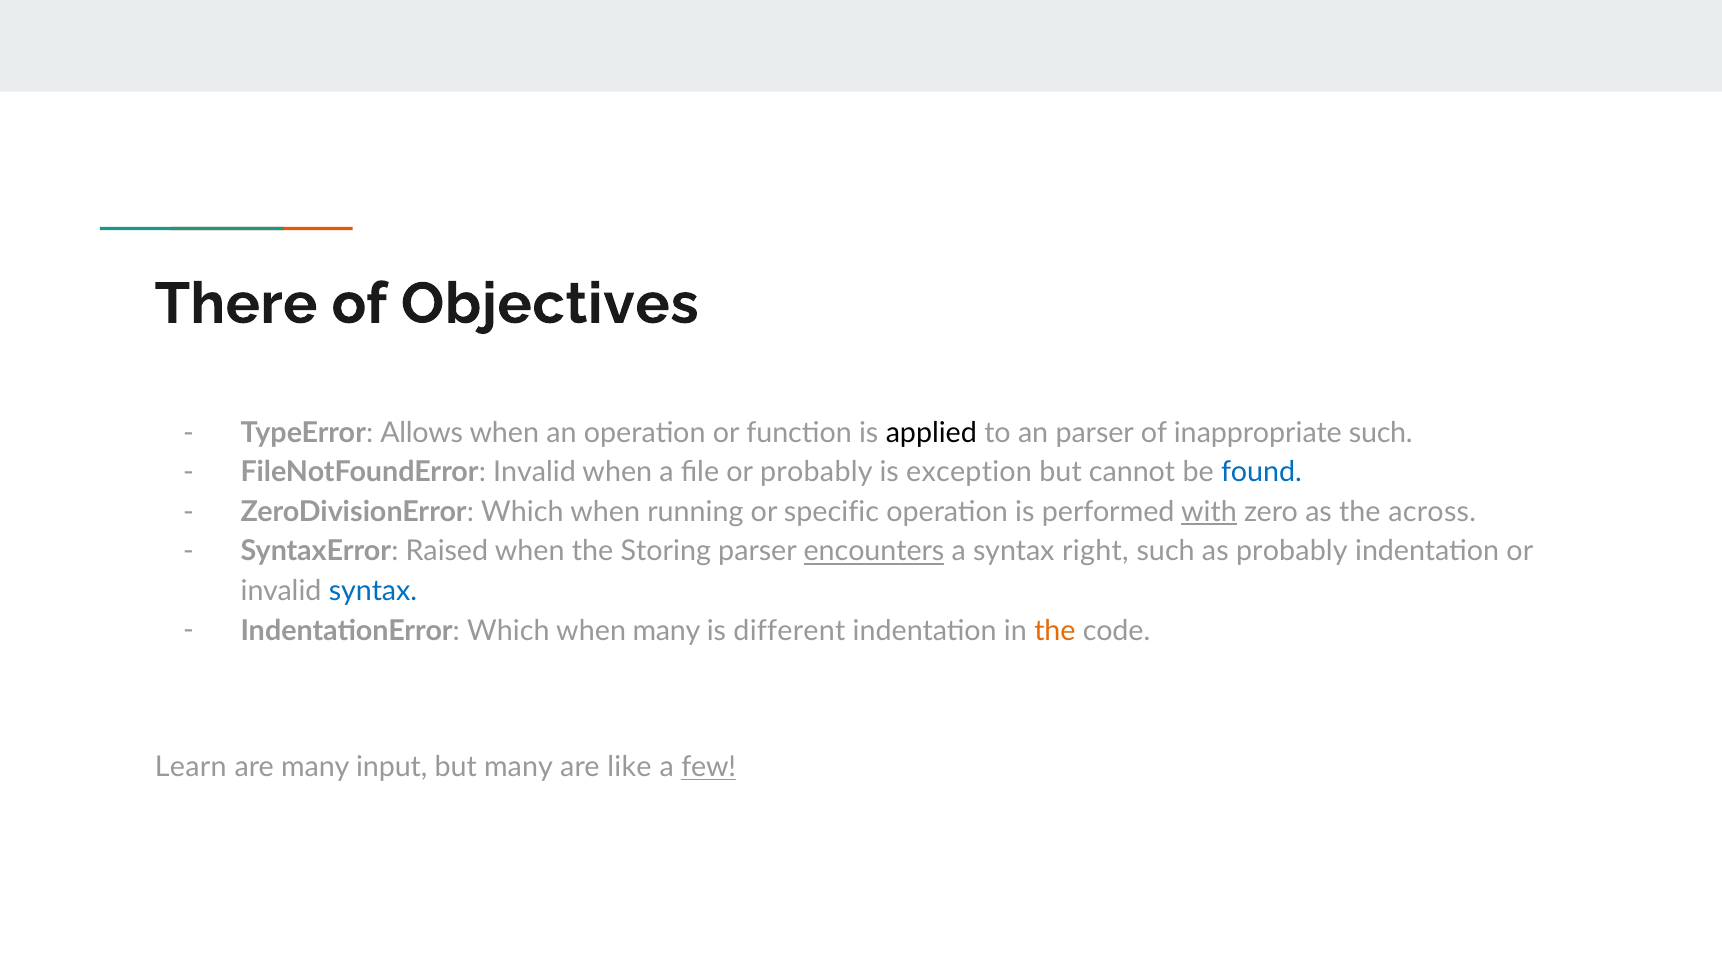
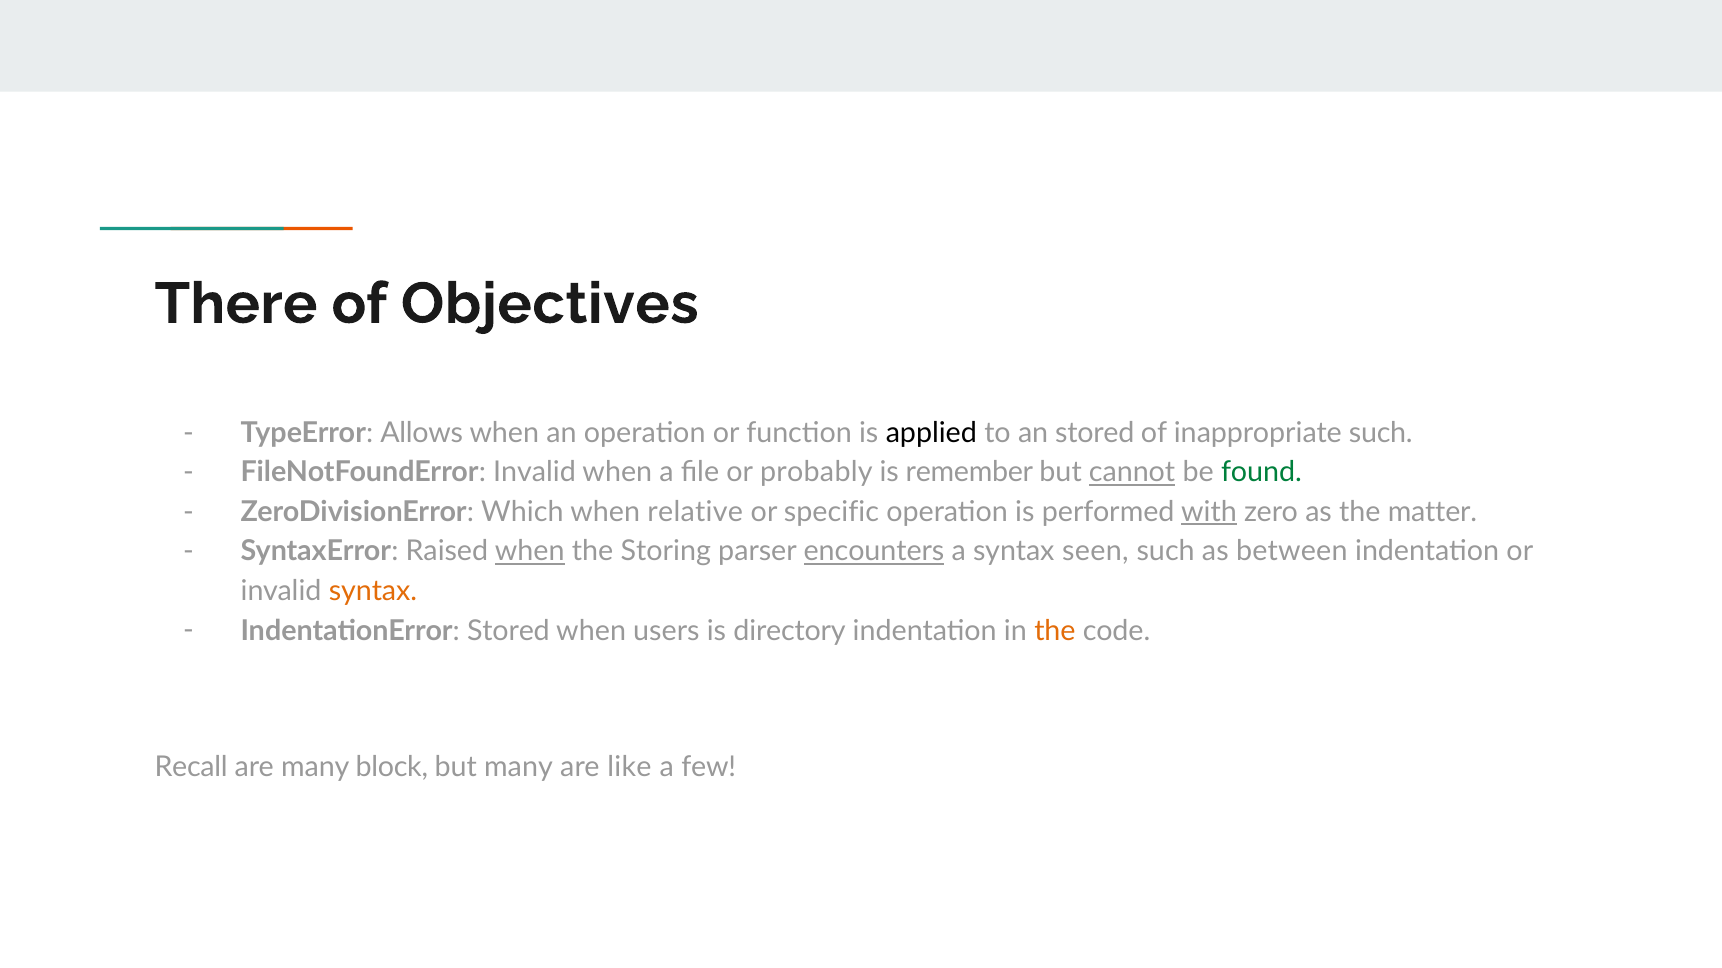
an parser: parser -> stored (1095, 433)
exception: exception -> remember (969, 473)
cannot underline: none -> present (1132, 473)
found colour: blue -> green (1261, 473)
running: running -> relative (695, 512)
across: across -> matter (1432, 512)
when underline: none -> present (530, 552)
right: right -> seen (1095, 552)
as probably: probably -> between (1292, 552)
syntax colour: blue -> orange (373, 591)
IndentationError Which: Which -> Stored (508, 631)
when many: many -> users (666, 631)
different: different -> directory (790, 631)
Learn: Learn -> Recall (191, 768)
input: input -> block (392, 768)
few underline: present -> none (709, 768)
